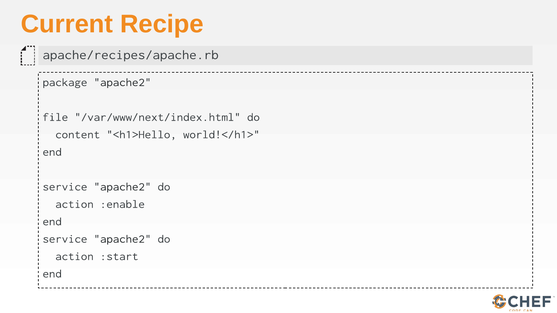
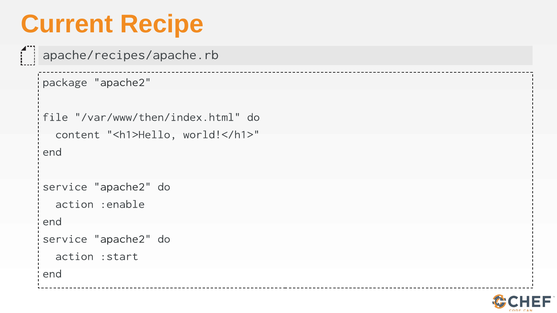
/var/www/next/index.html: /var/www/next/index.html -> /var/www/then/index.html (158, 117)
